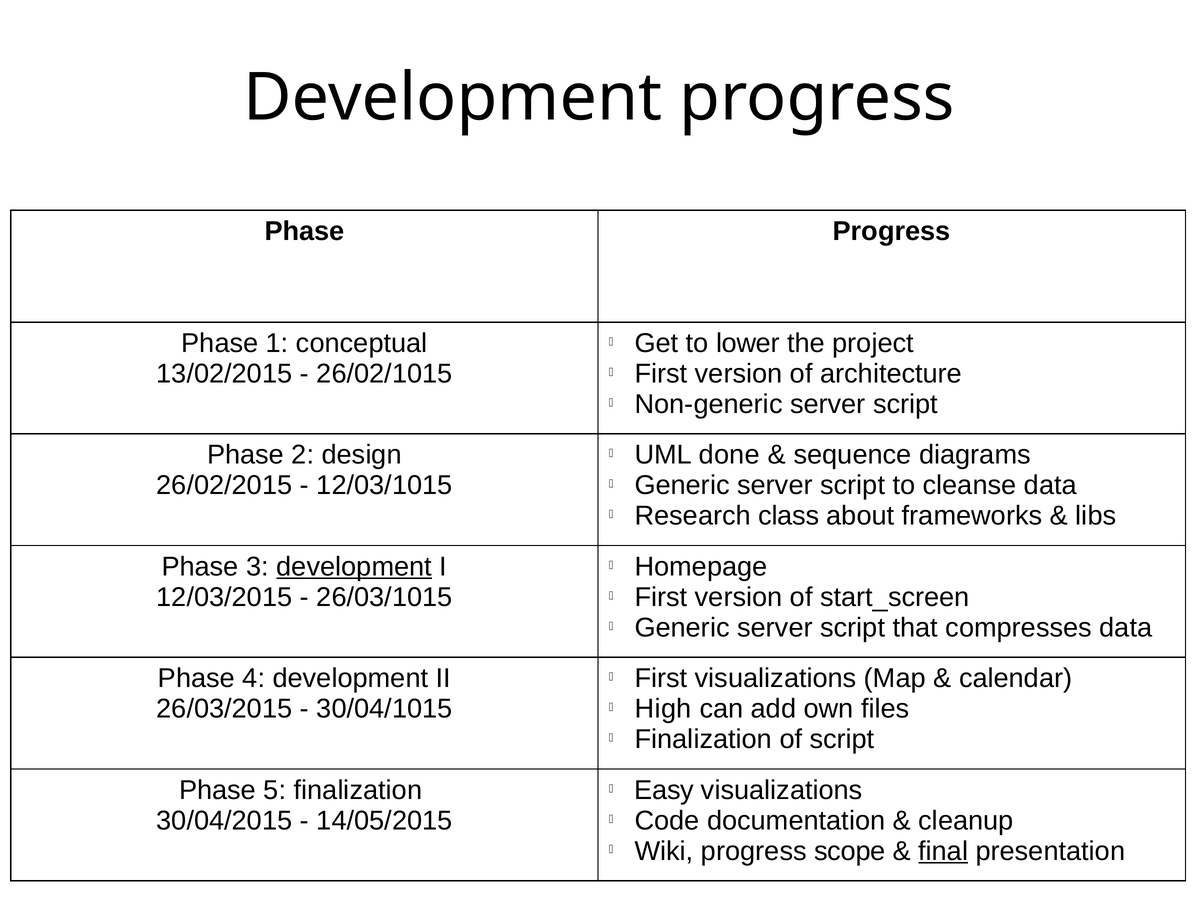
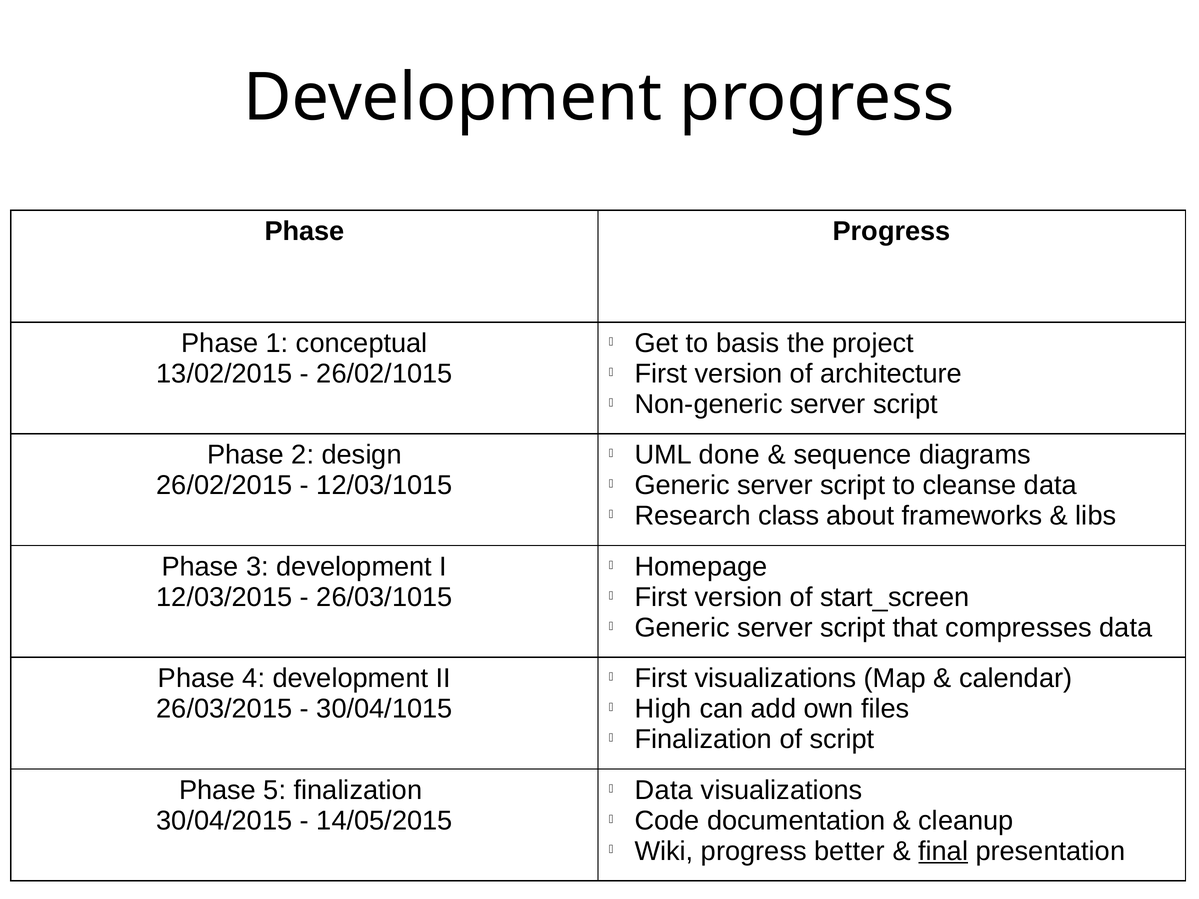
lower: lower -> basis (748, 343)
development underline: present -> none (354, 567)
Easy: Easy -> Data (664, 790)
scope: scope -> better (850, 851)
